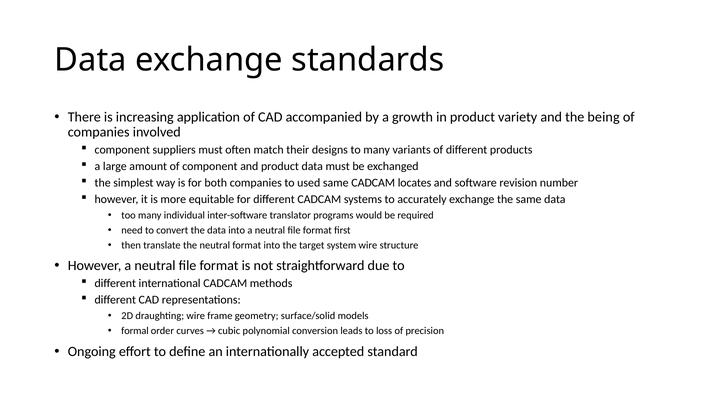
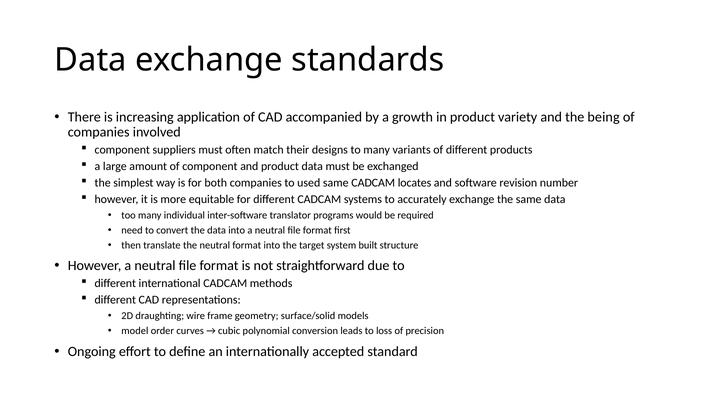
system wire: wire -> built (368, 246)
formal: formal -> model (135, 331)
